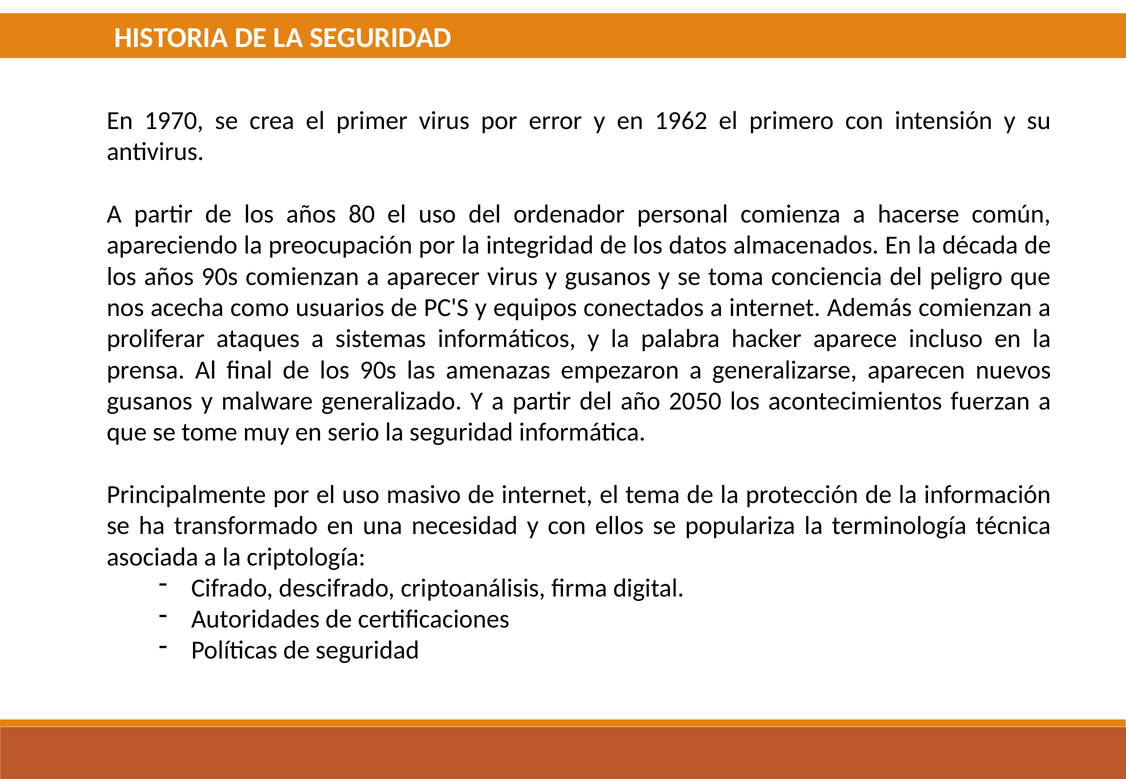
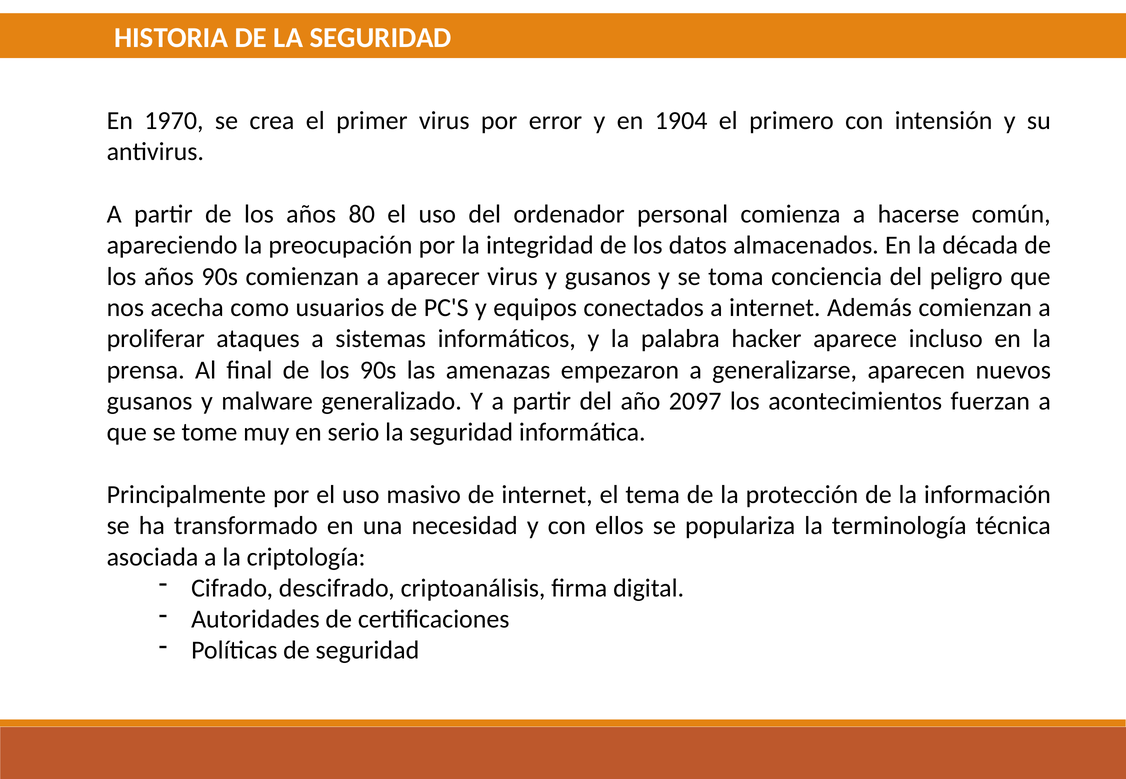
1962: 1962 -> 1904 (681, 121)
2050: 2050 -> 2097 (695, 401)
